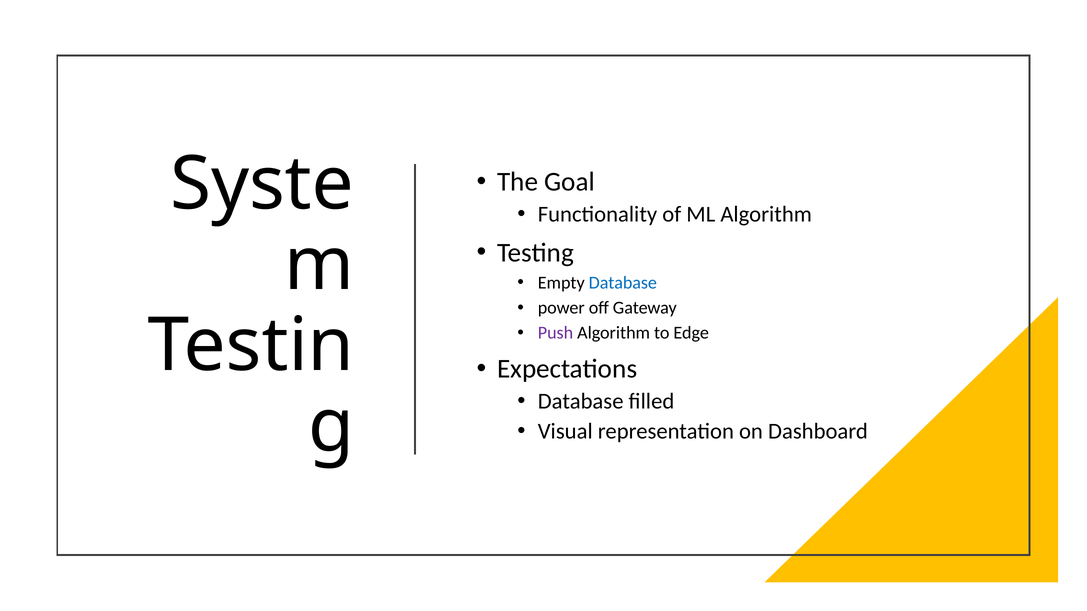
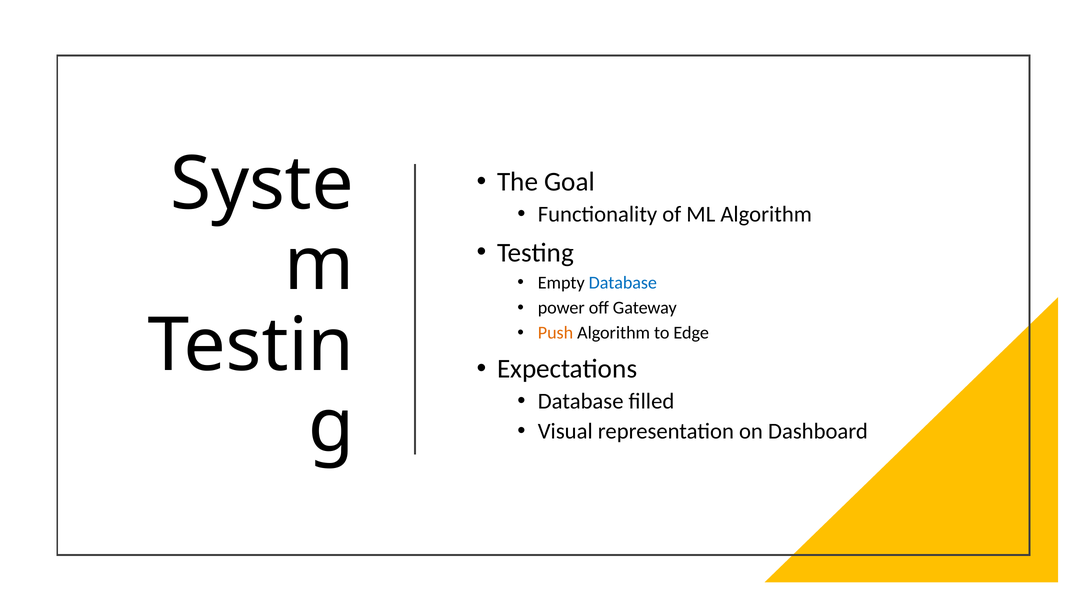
Push colour: purple -> orange (555, 333)
